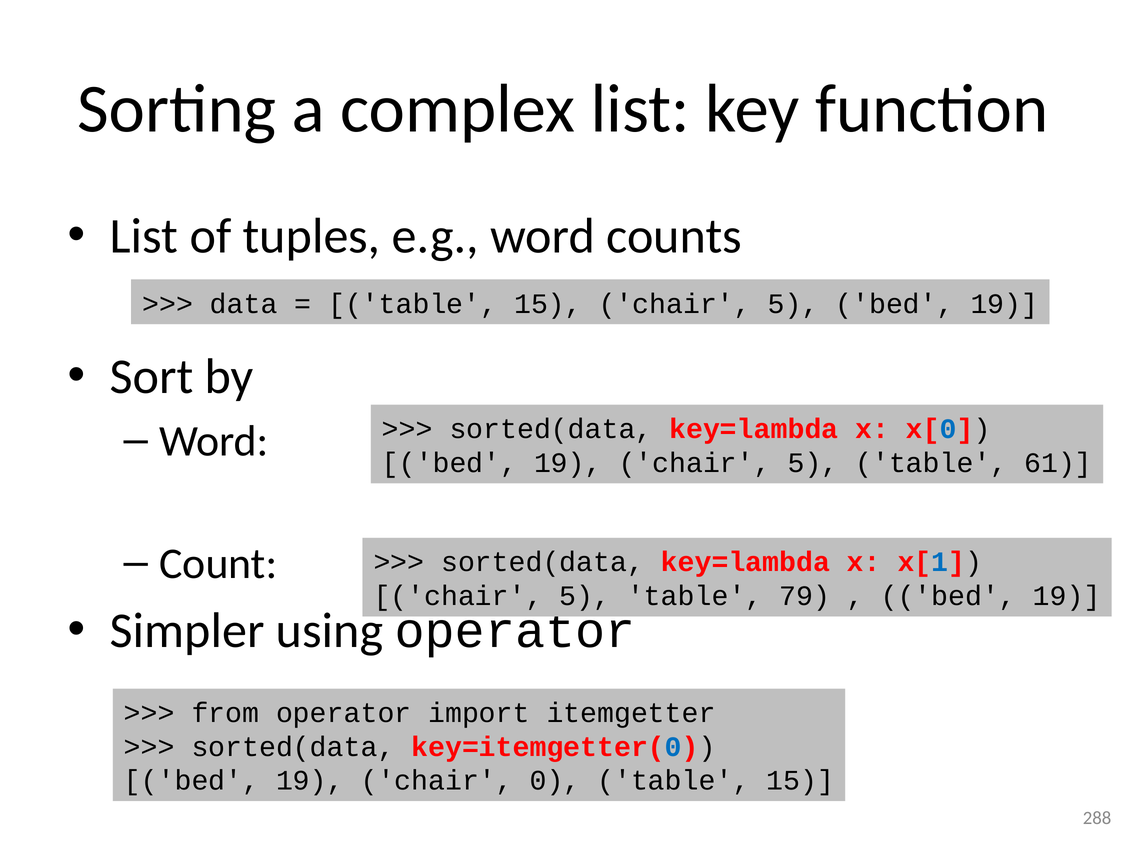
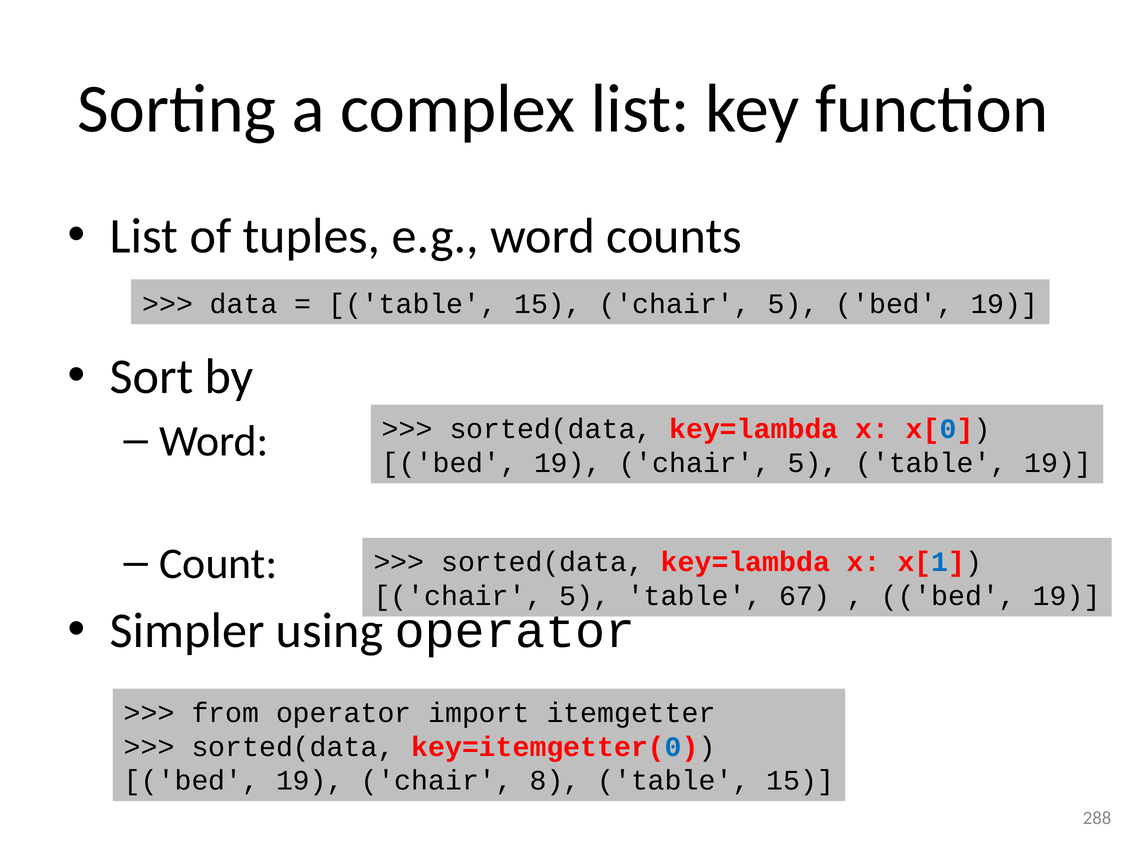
table 61: 61 -> 19 (1058, 463)
79: 79 -> 67 (805, 596)
0: 0 -> 8 (555, 781)
